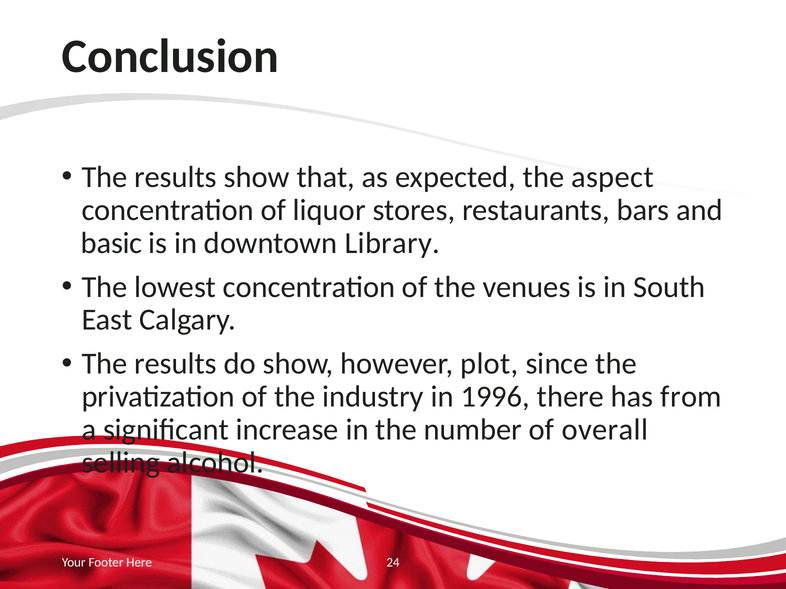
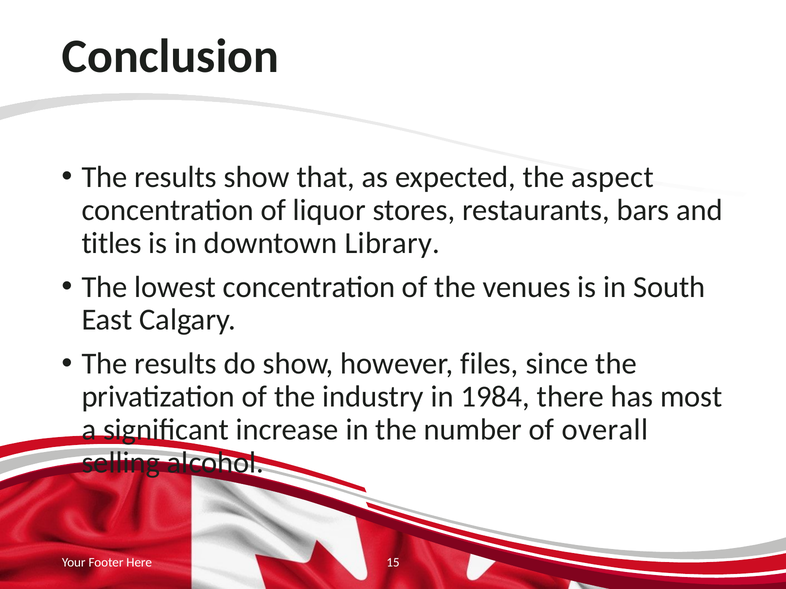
basic: basic -> titles (112, 243)
plot: plot -> files (489, 364)
1996: 1996 -> 1984 (495, 397)
from: from -> most (691, 397)
24: 24 -> 15 (393, 563)
